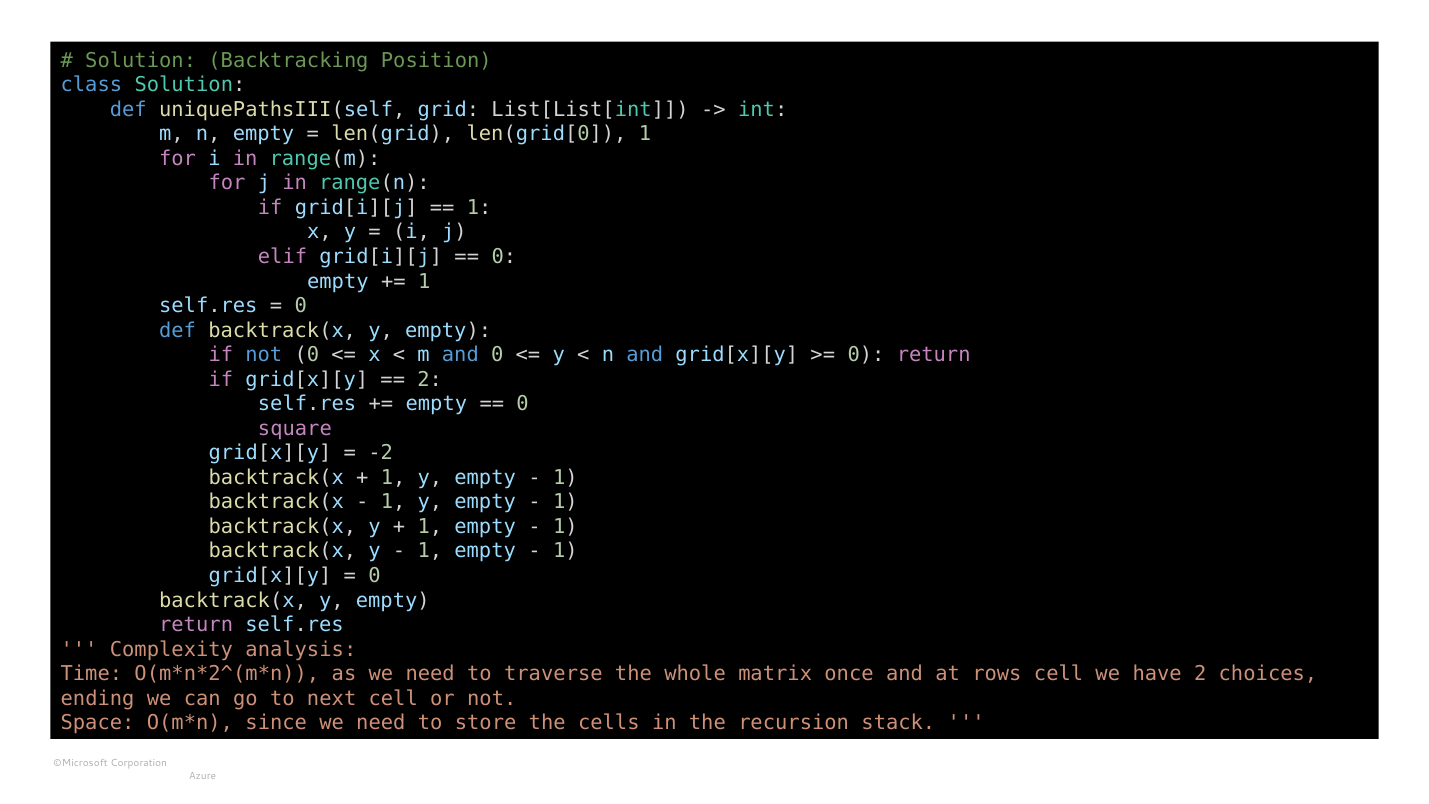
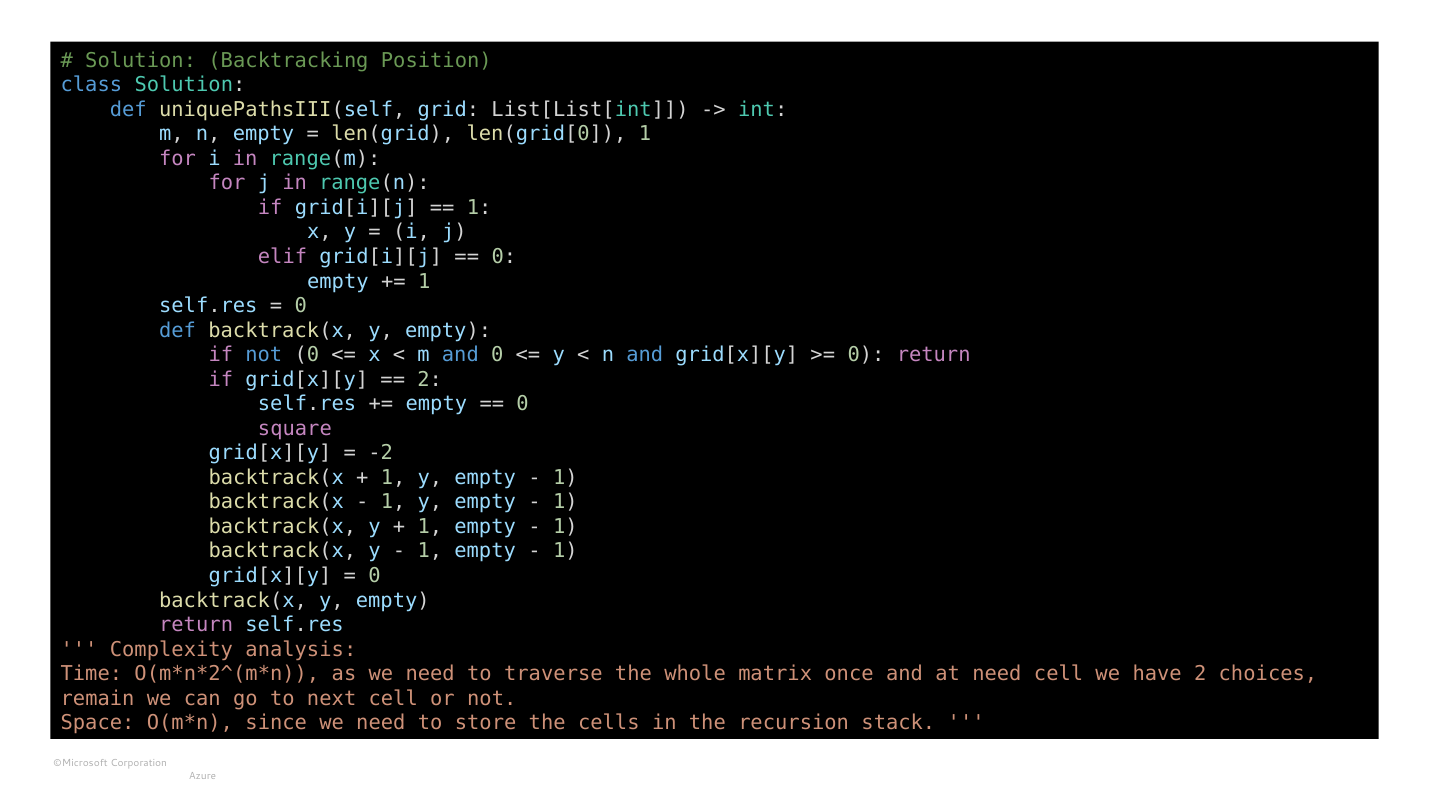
at rows: rows -> need (997, 674)
ending: ending -> remain (98, 698)
